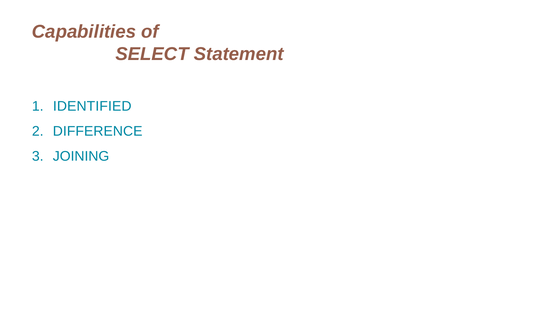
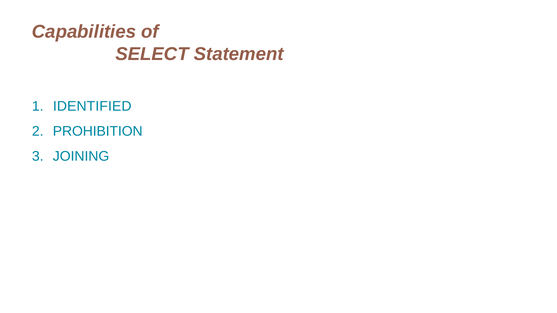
DIFFERENCE: DIFFERENCE -> PROHIBITION (98, 131)
